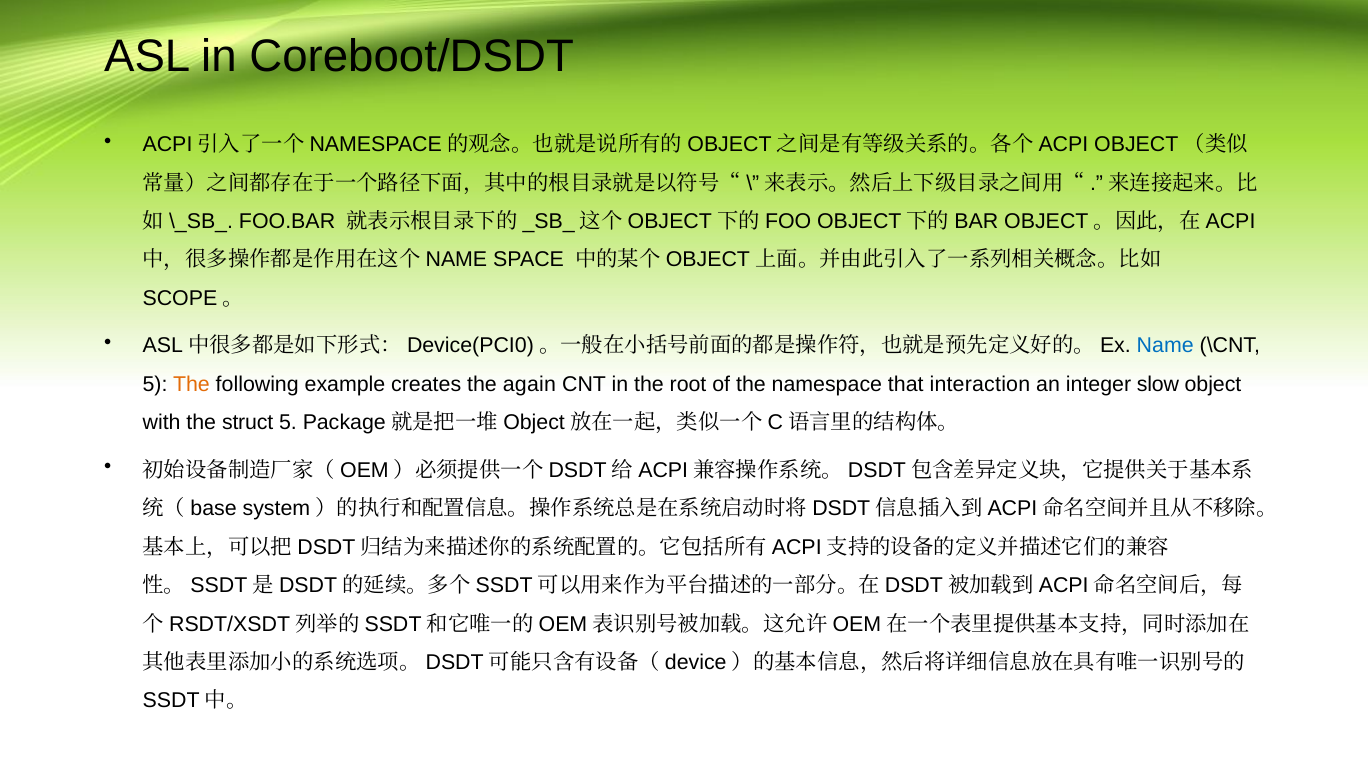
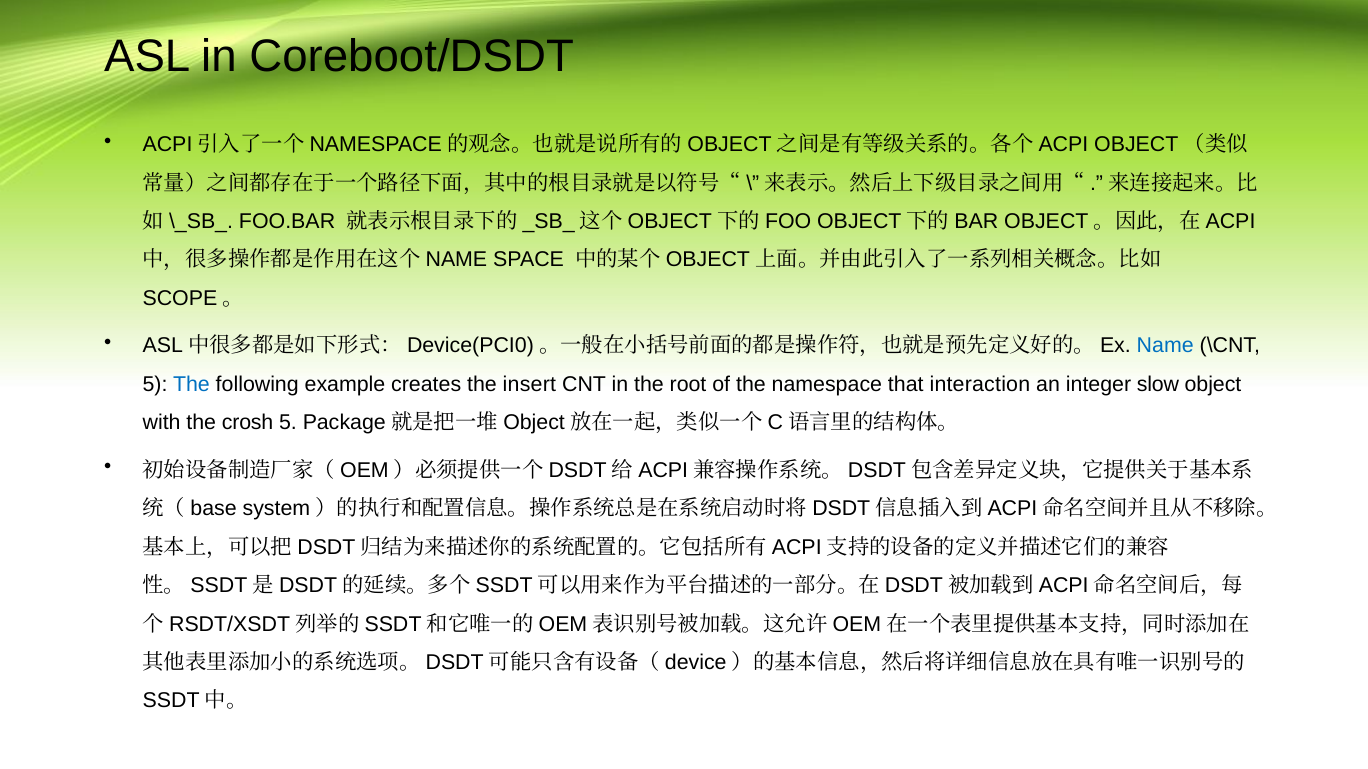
The colour: orange -> blue (191, 385)
again: again -> insert (529, 385)
struct: struct -> crosh (248, 423)
